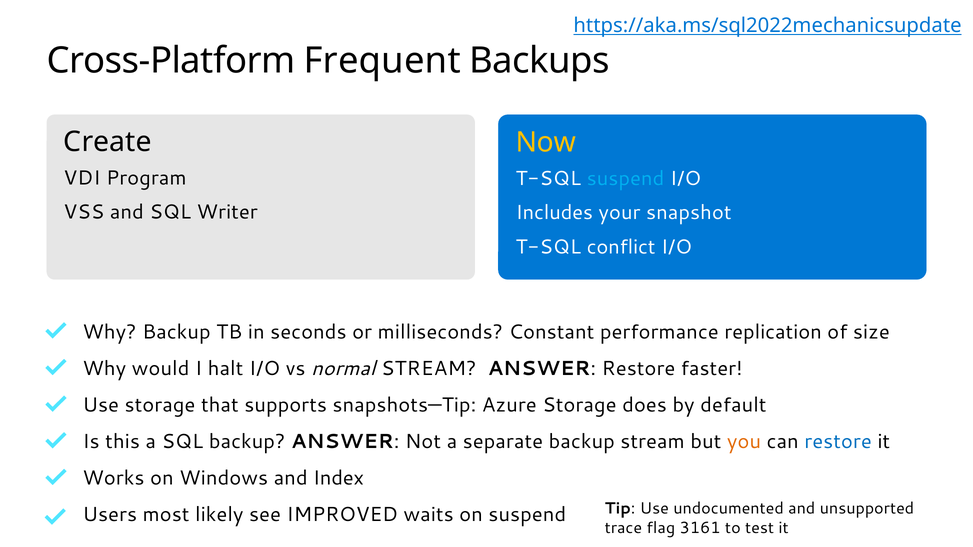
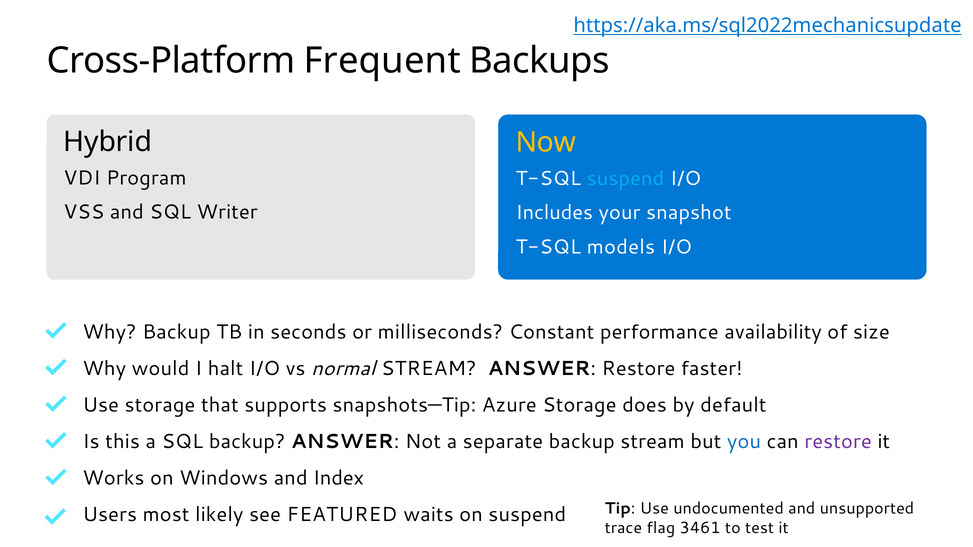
Create: Create -> Hybrid (108, 142)
conflict: conflict -> models (621, 247)
replication: replication -> availability (773, 332)
you colour: orange -> blue (744, 442)
restore colour: blue -> purple (838, 442)
IMPROVED: IMPROVED -> FEATURED (342, 515)
3161: 3161 -> 3461 (700, 528)
